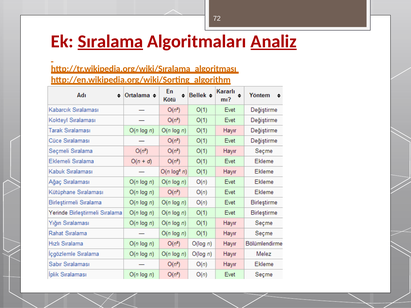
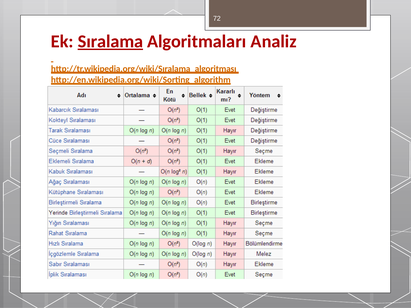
Analiz underline: present -> none (274, 41)
